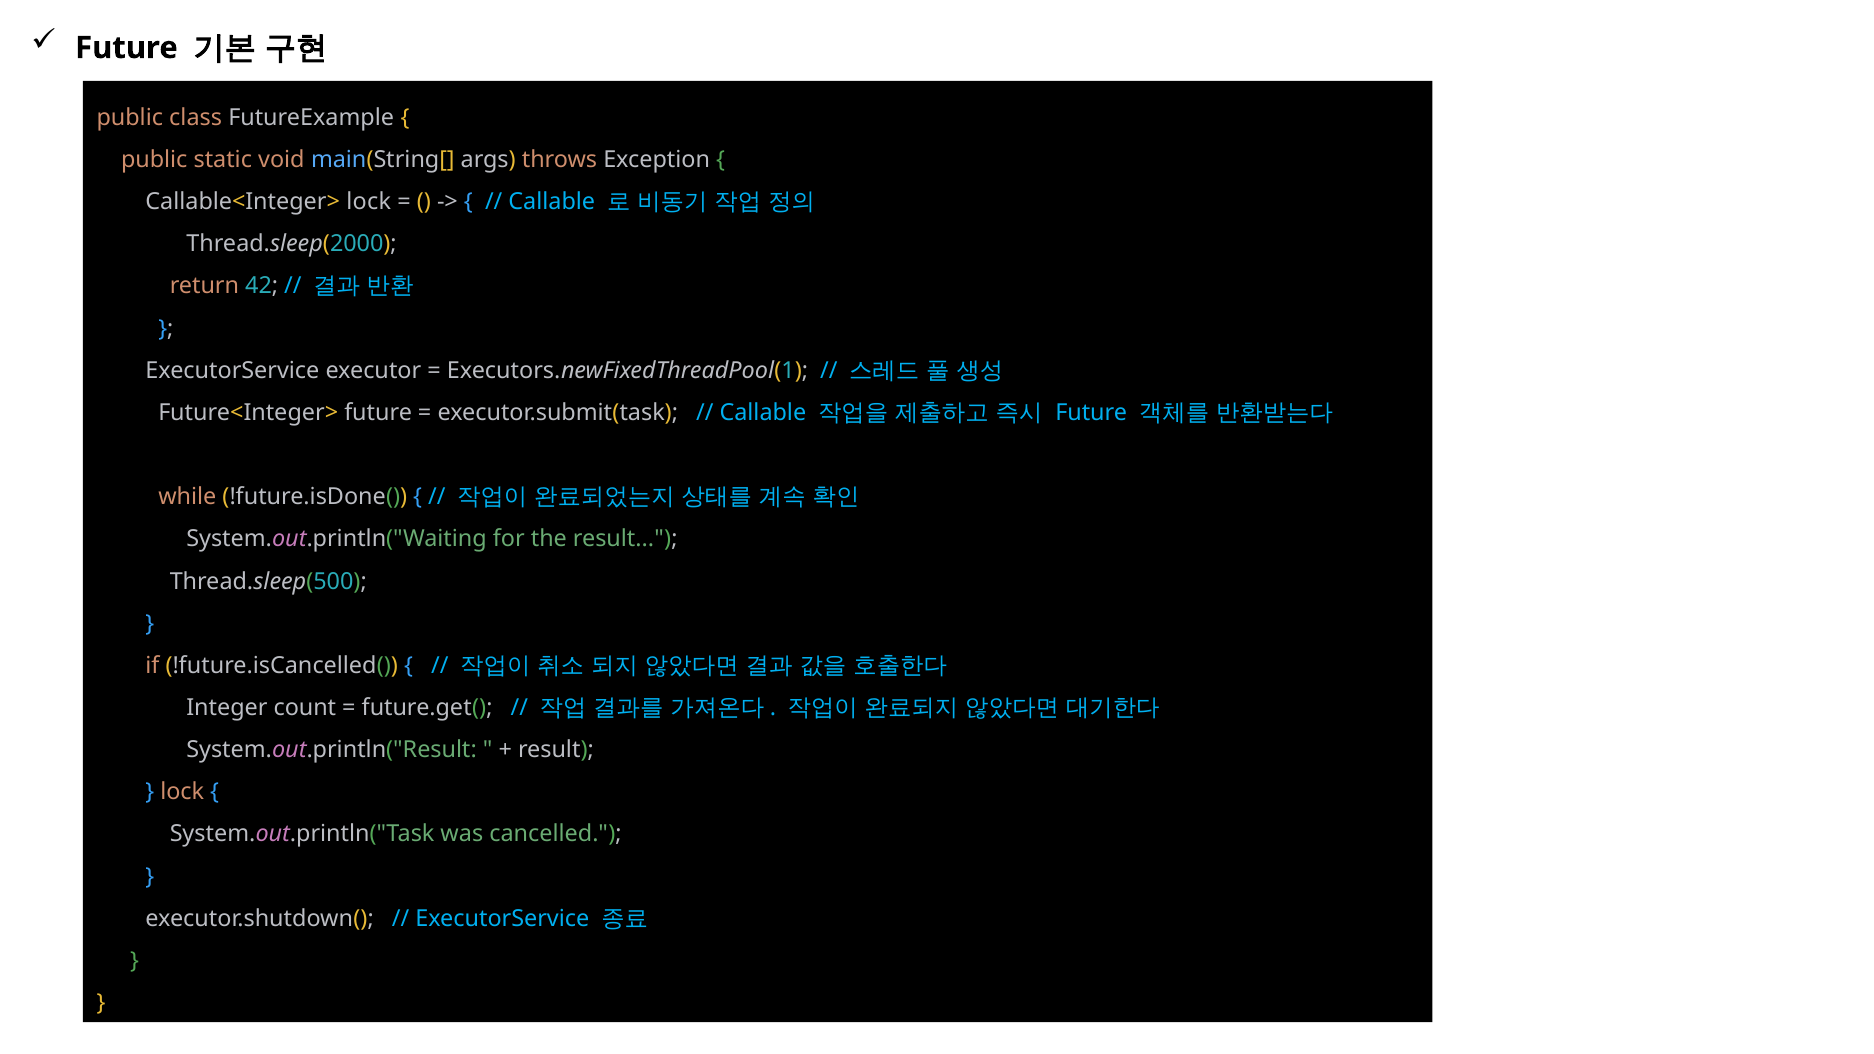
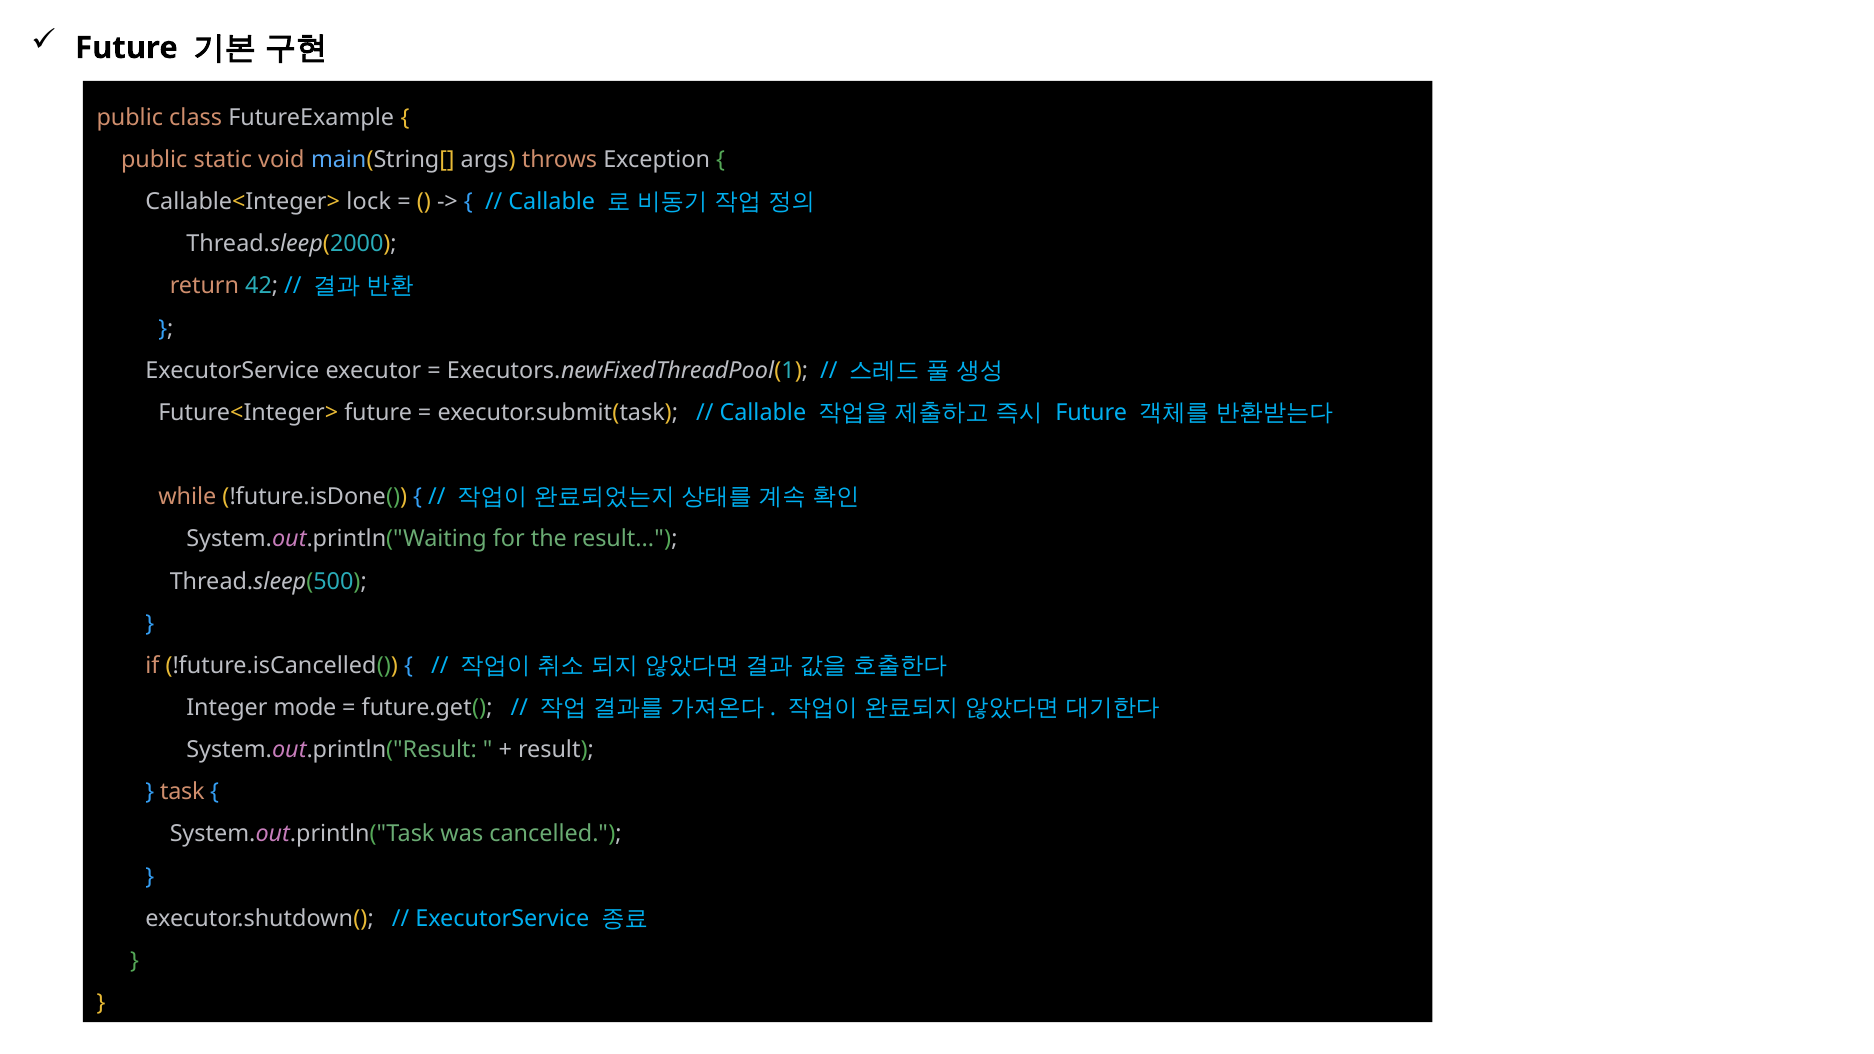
count: count -> mode (305, 708)
lock: lock -> task (182, 792)
